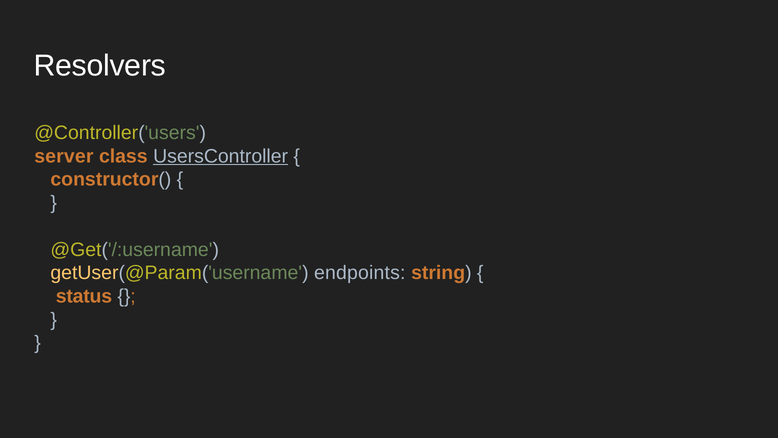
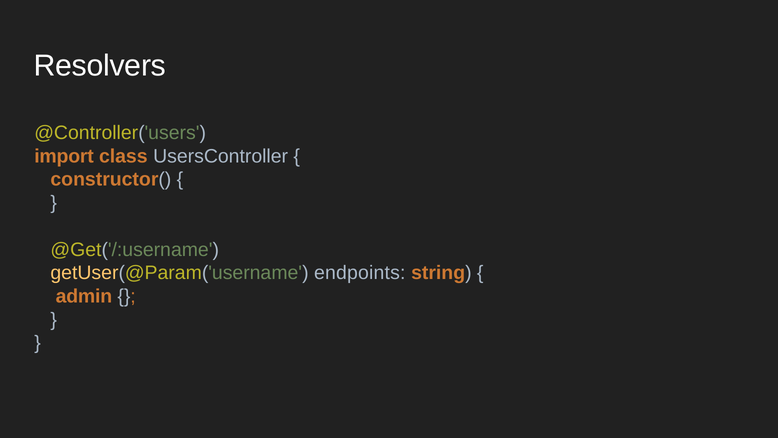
server: server -> import (64, 156)
UsersController underline: present -> none (221, 156)
status: status -> admin (84, 296)
